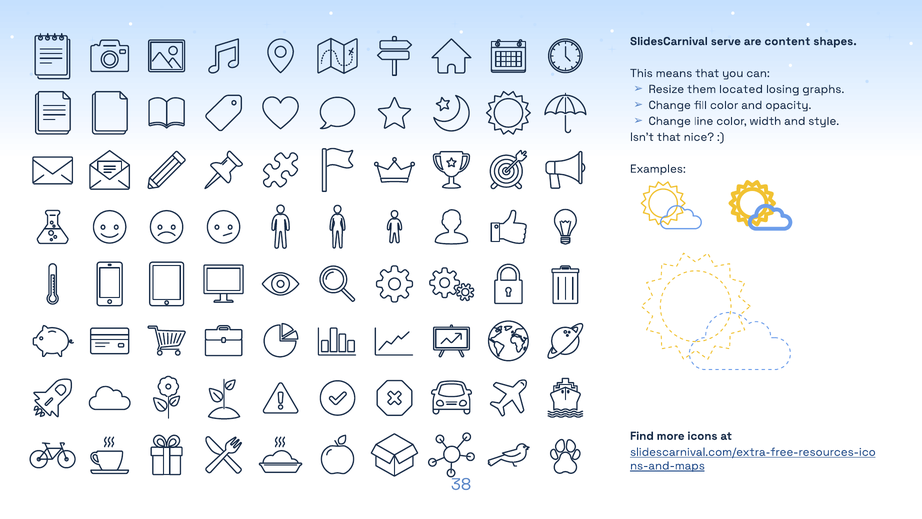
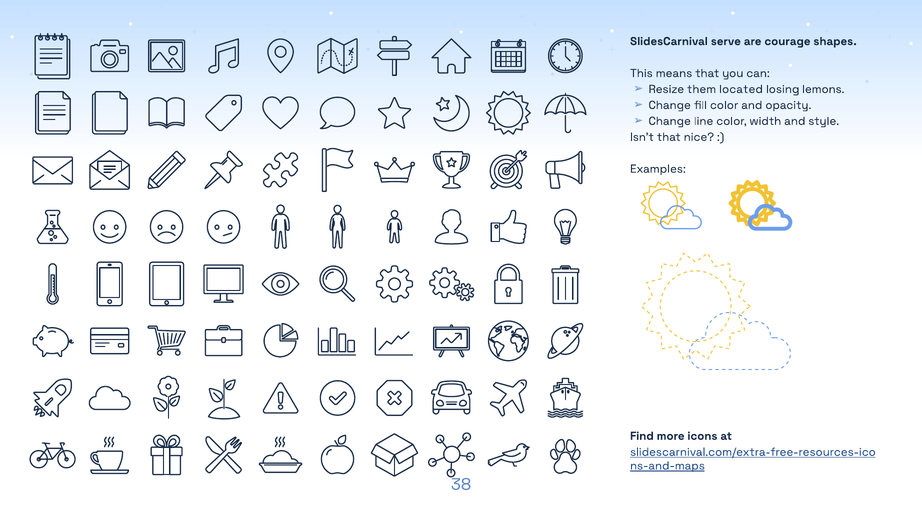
content: content -> courage (787, 41)
graphs: graphs -> lemons (823, 89)
